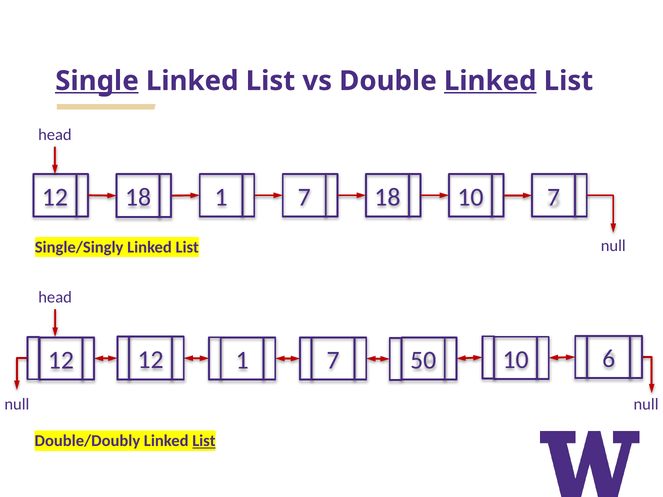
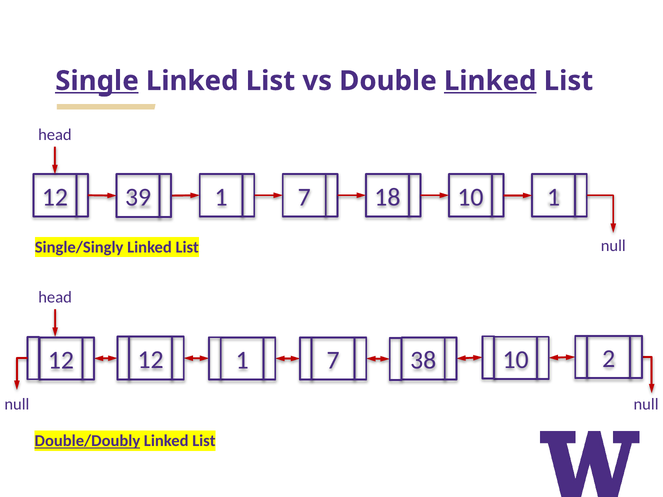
12 18: 18 -> 39 (138, 197)
10 7: 7 -> 1 (554, 197)
50: 50 -> 38 (423, 360)
6: 6 -> 2 (609, 359)
Double/Doubly underline: none -> present (87, 441)
List underline: present -> none (204, 441)
